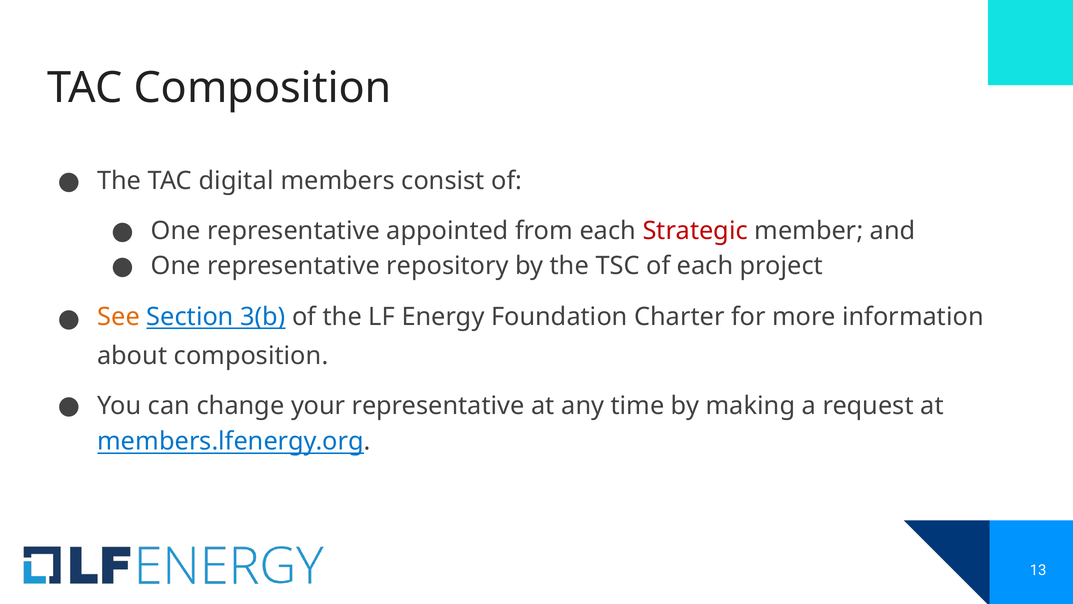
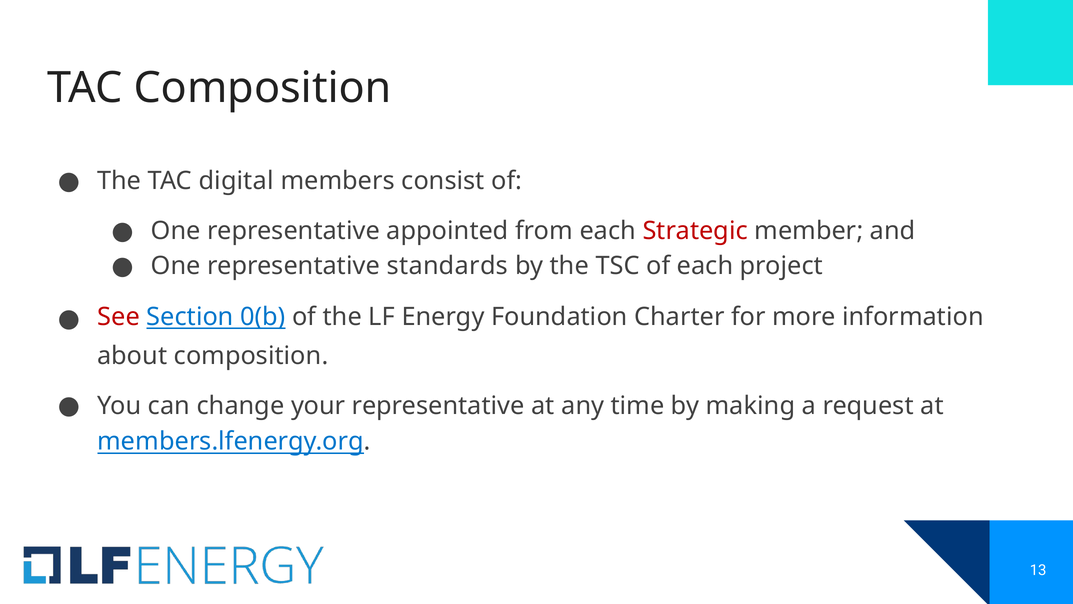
repository: repository -> standards (447, 266)
See colour: orange -> red (119, 316)
3(b: 3(b -> 0(b (263, 316)
